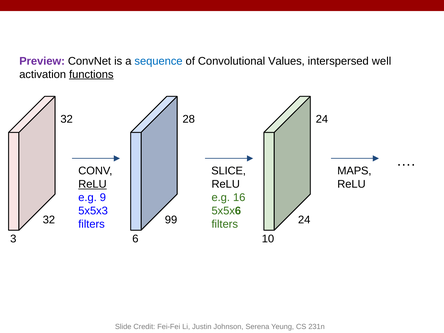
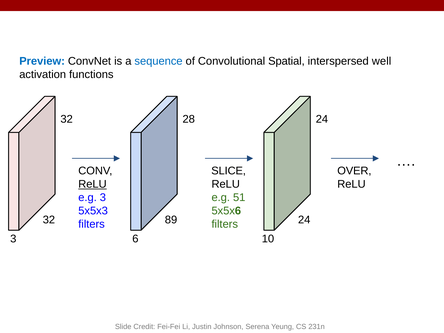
Preview colour: purple -> blue (42, 61)
Values: Values -> Spatial (286, 61)
functions underline: present -> none (91, 74)
MAPS: MAPS -> OVER (354, 171)
e.g 9: 9 -> 3 (103, 198)
16: 16 -> 51 (239, 198)
99: 99 -> 89 (171, 220)
